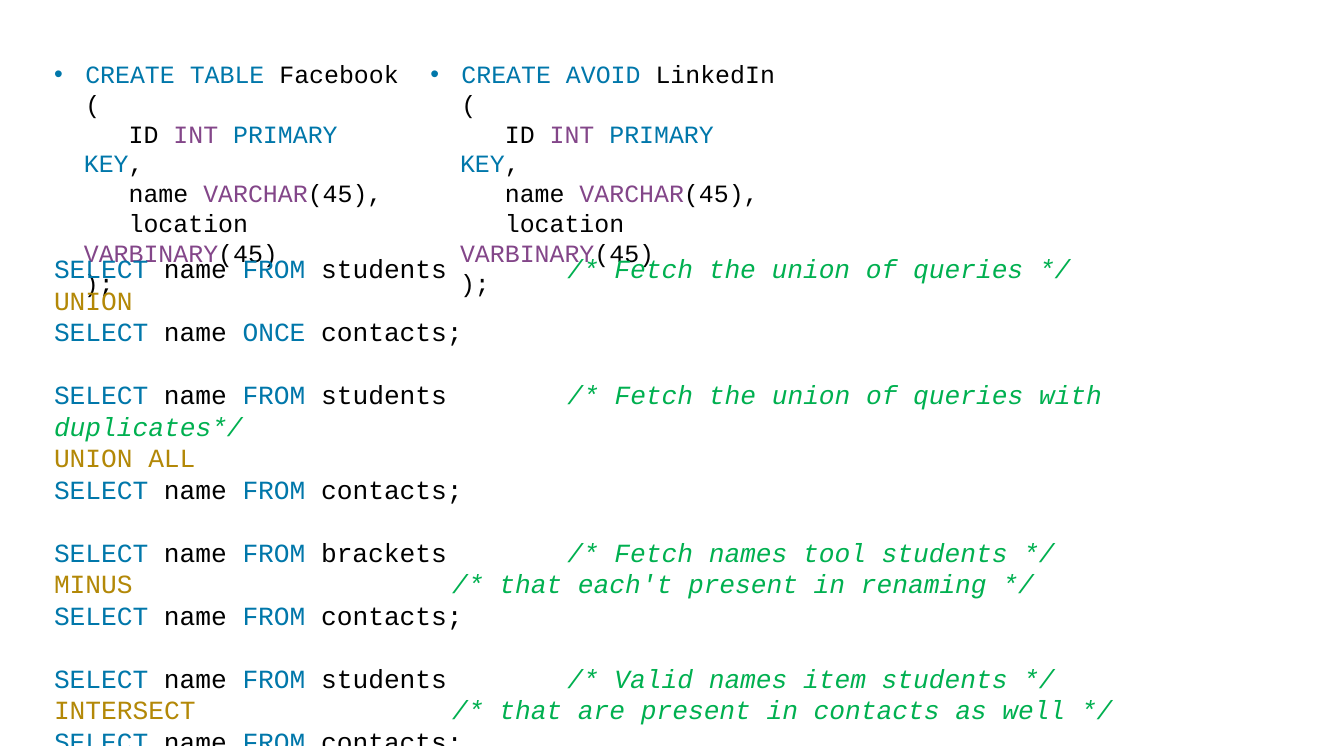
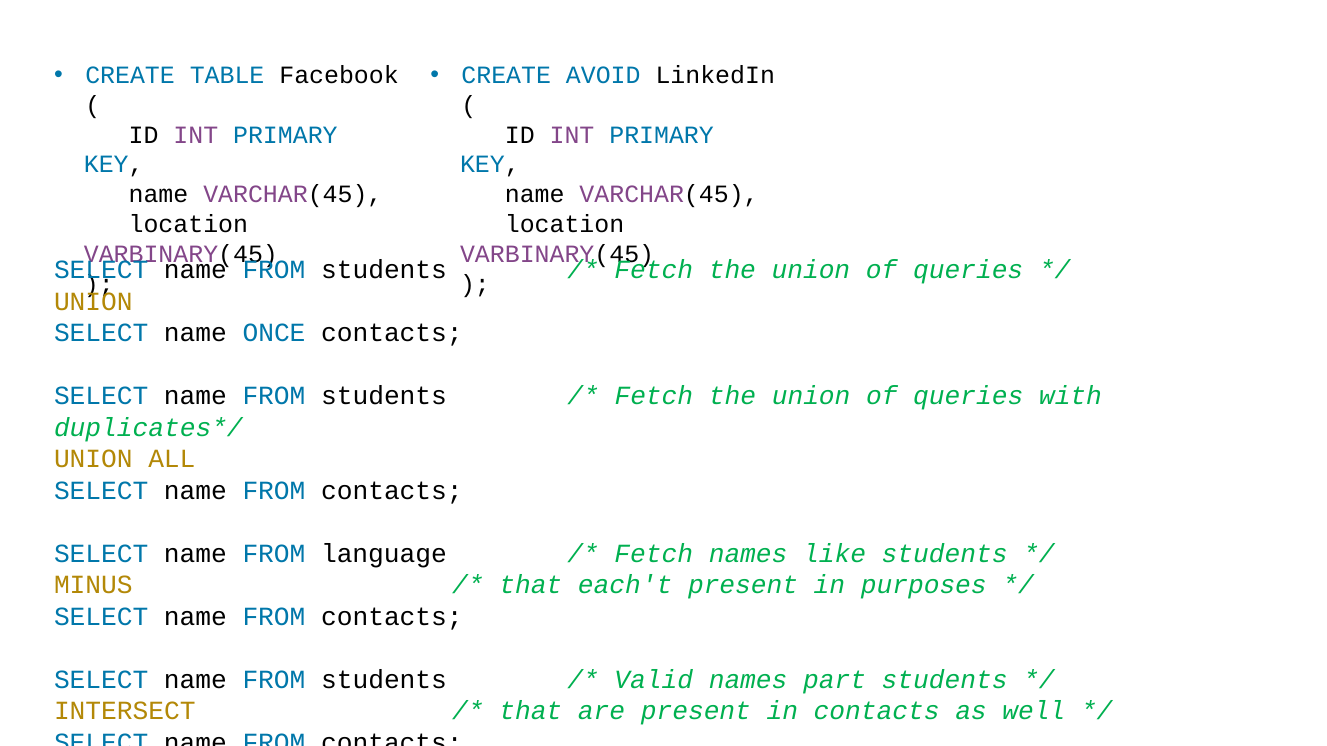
brackets: brackets -> language (384, 554)
tool: tool -> like (835, 554)
renaming: renaming -> purposes (924, 585)
item: item -> part (835, 680)
